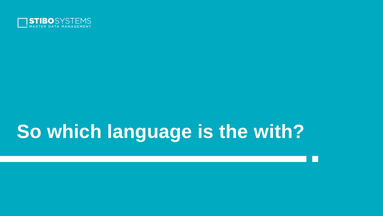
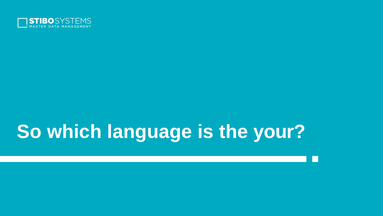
with: with -> your (279, 131)
